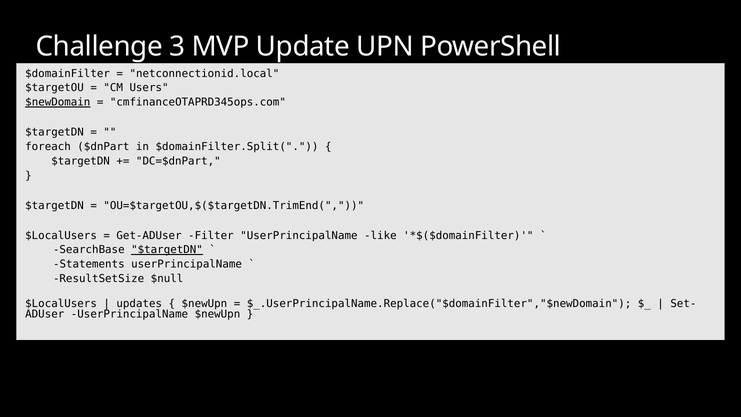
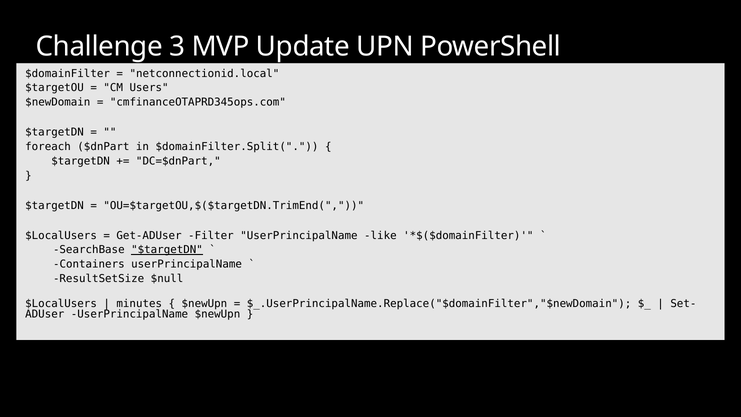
$newDomain underline: present -> none (58, 102)
Statements: Statements -> Containers (89, 264)
updates: updates -> minutes (139, 303)
